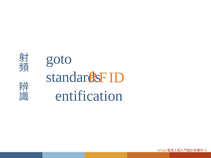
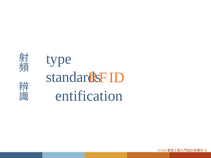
goto: goto -> type (59, 59)
